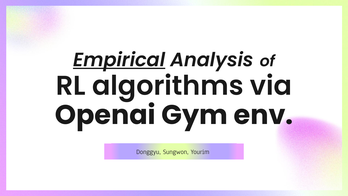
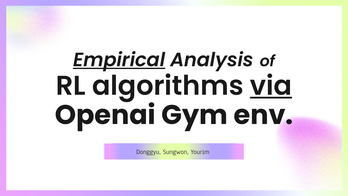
via underline: none -> present (271, 86)
